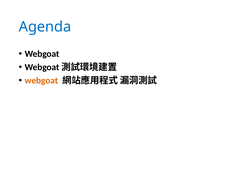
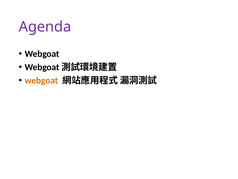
Agenda colour: blue -> purple (45, 27)
